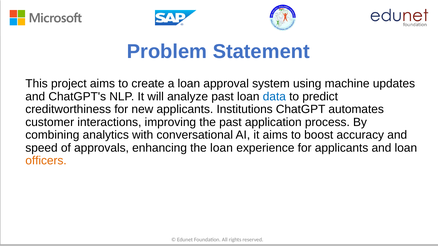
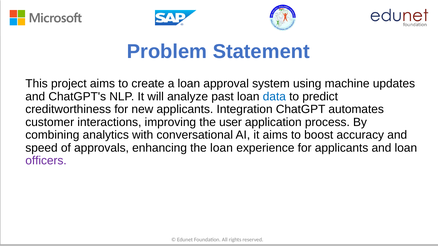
Institutions: Institutions -> Integration (245, 109)
the past: past -> user (230, 122)
officers colour: orange -> purple (46, 161)
